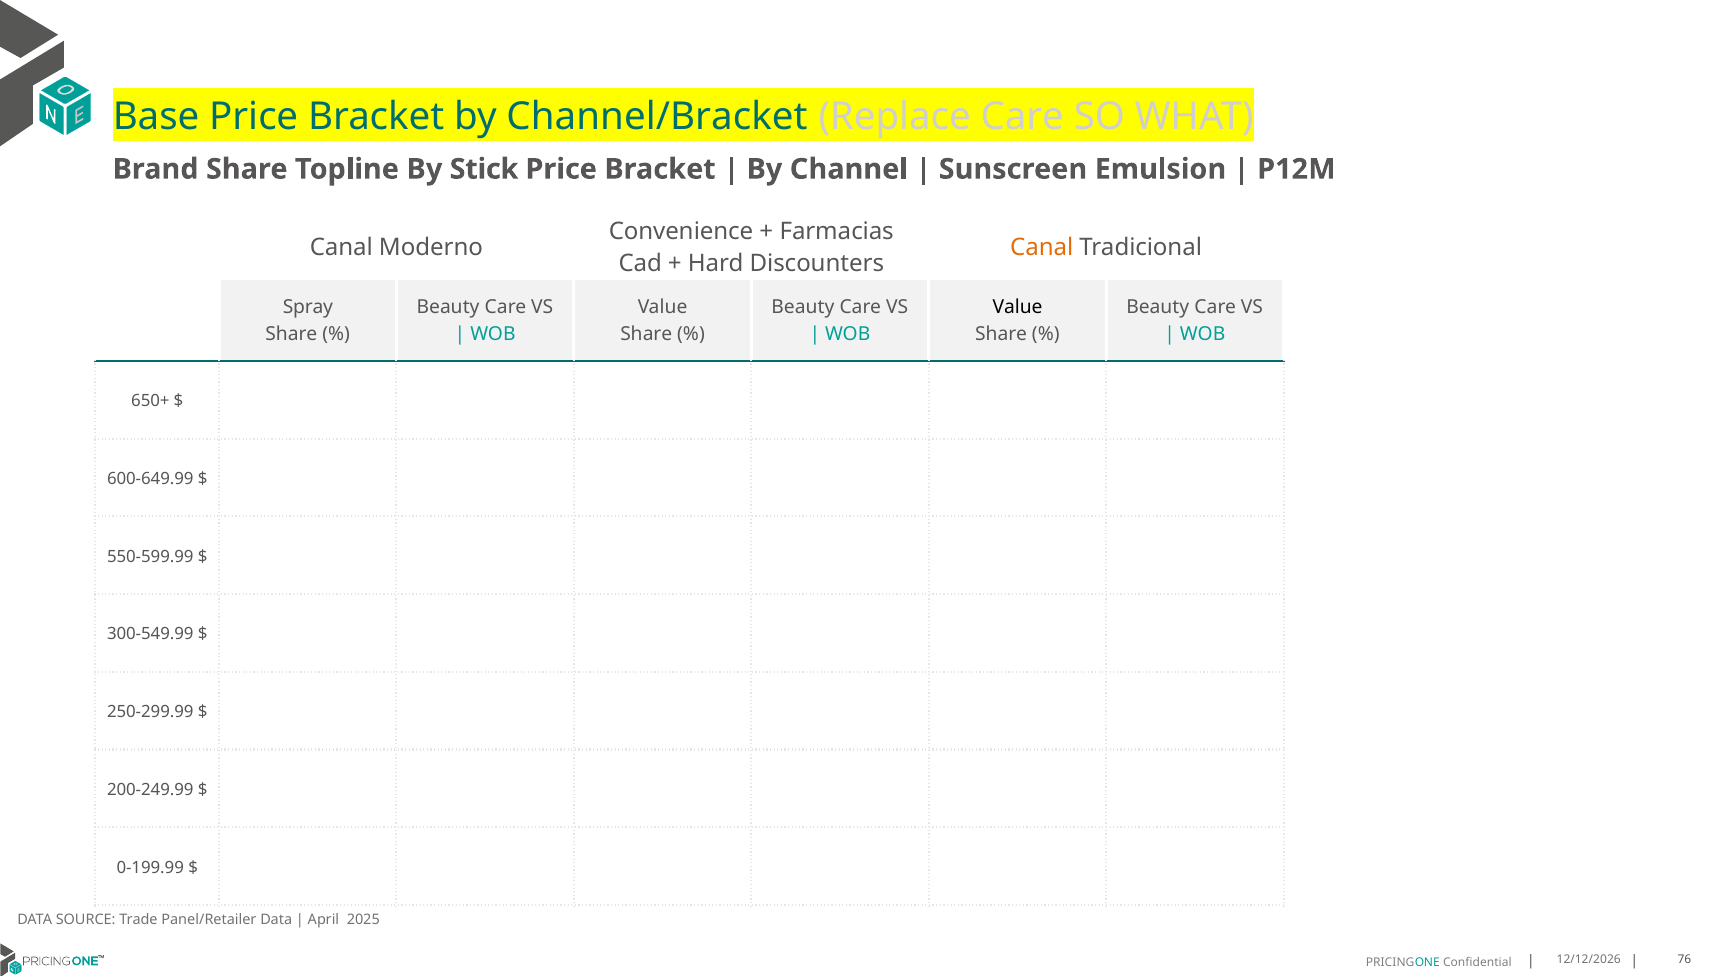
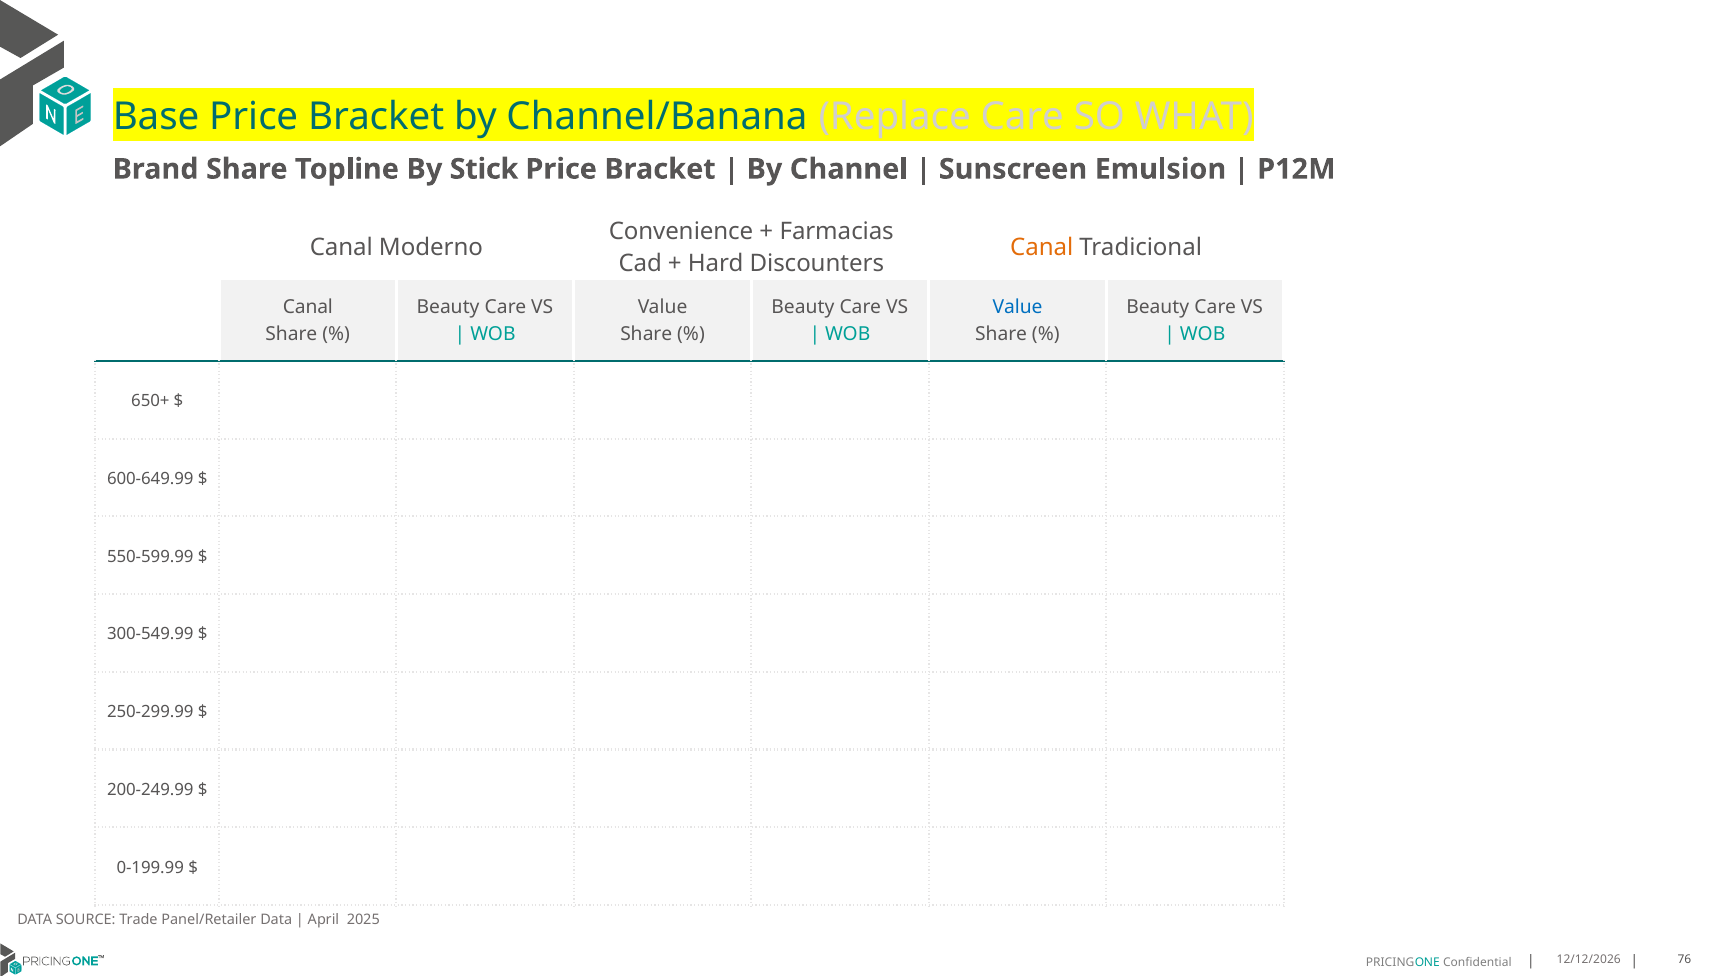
Channel/Bracket: Channel/Bracket -> Channel/Banana (657, 117)
Spray: Spray -> Canal (308, 307)
Value colour: black -> blue (1018, 307)
